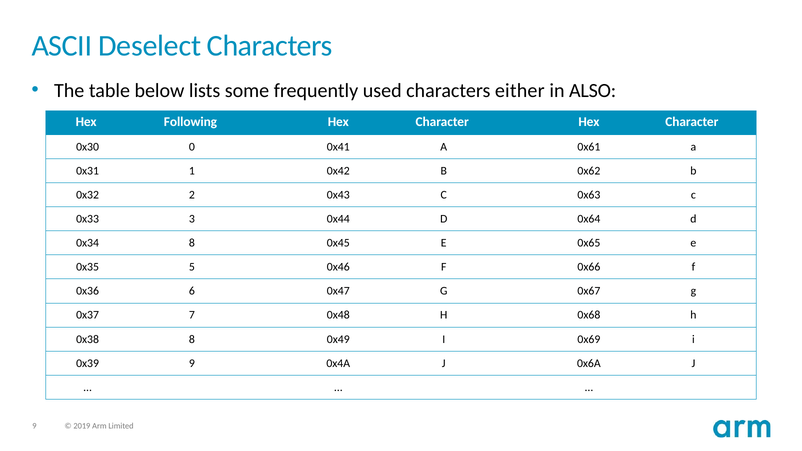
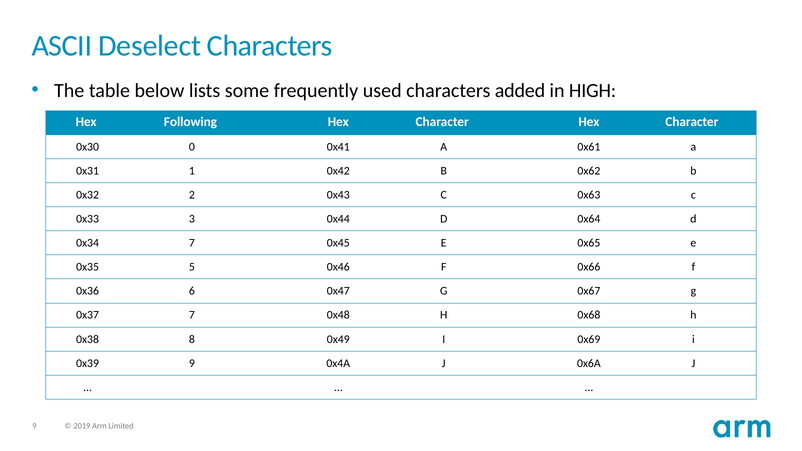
either: either -> added (520, 90)
ALSO: ALSO -> HIGH (593, 90)
0x34 8: 8 -> 7 (192, 243)
